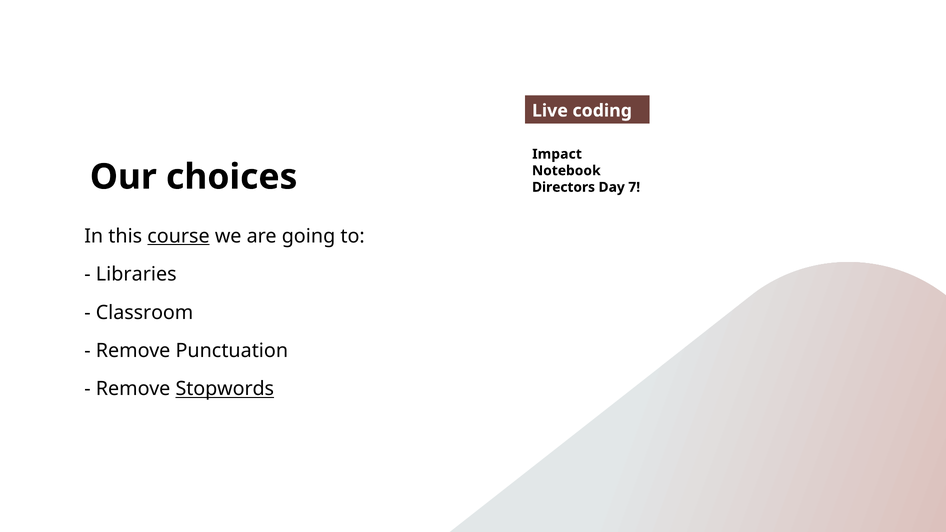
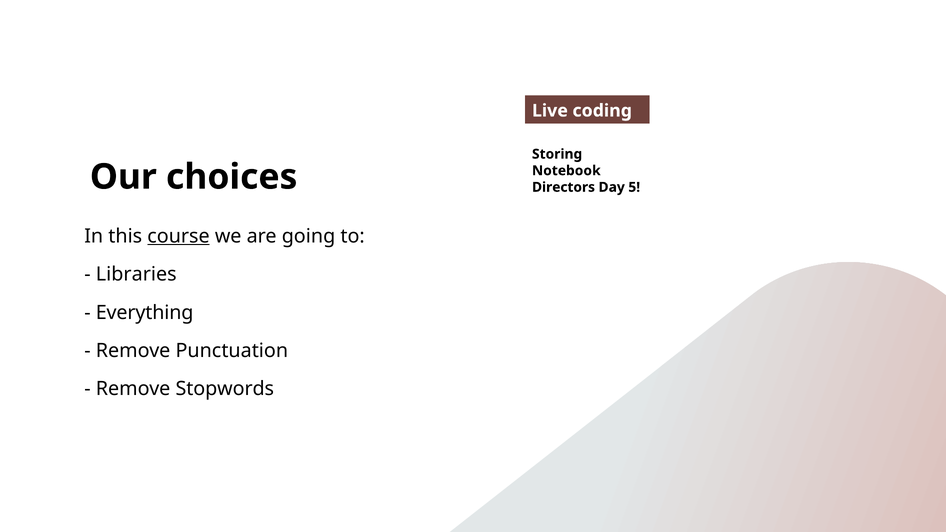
Impact: Impact -> Storing (557, 154)
7: 7 -> 5 (634, 187)
Classroom: Classroom -> Everything (145, 313)
Stopwords underline: present -> none (225, 389)
